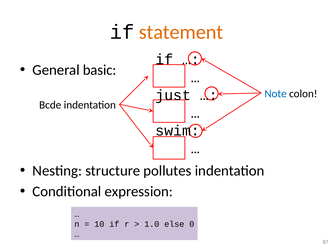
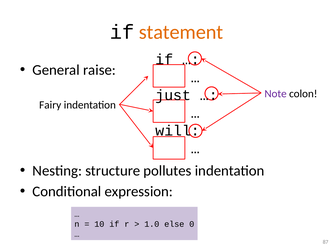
basic: basic -> raise (99, 70)
Note colour: blue -> purple (276, 94)
Bcde: Bcde -> Fairy (50, 105)
swim: swim -> will (178, 131)
